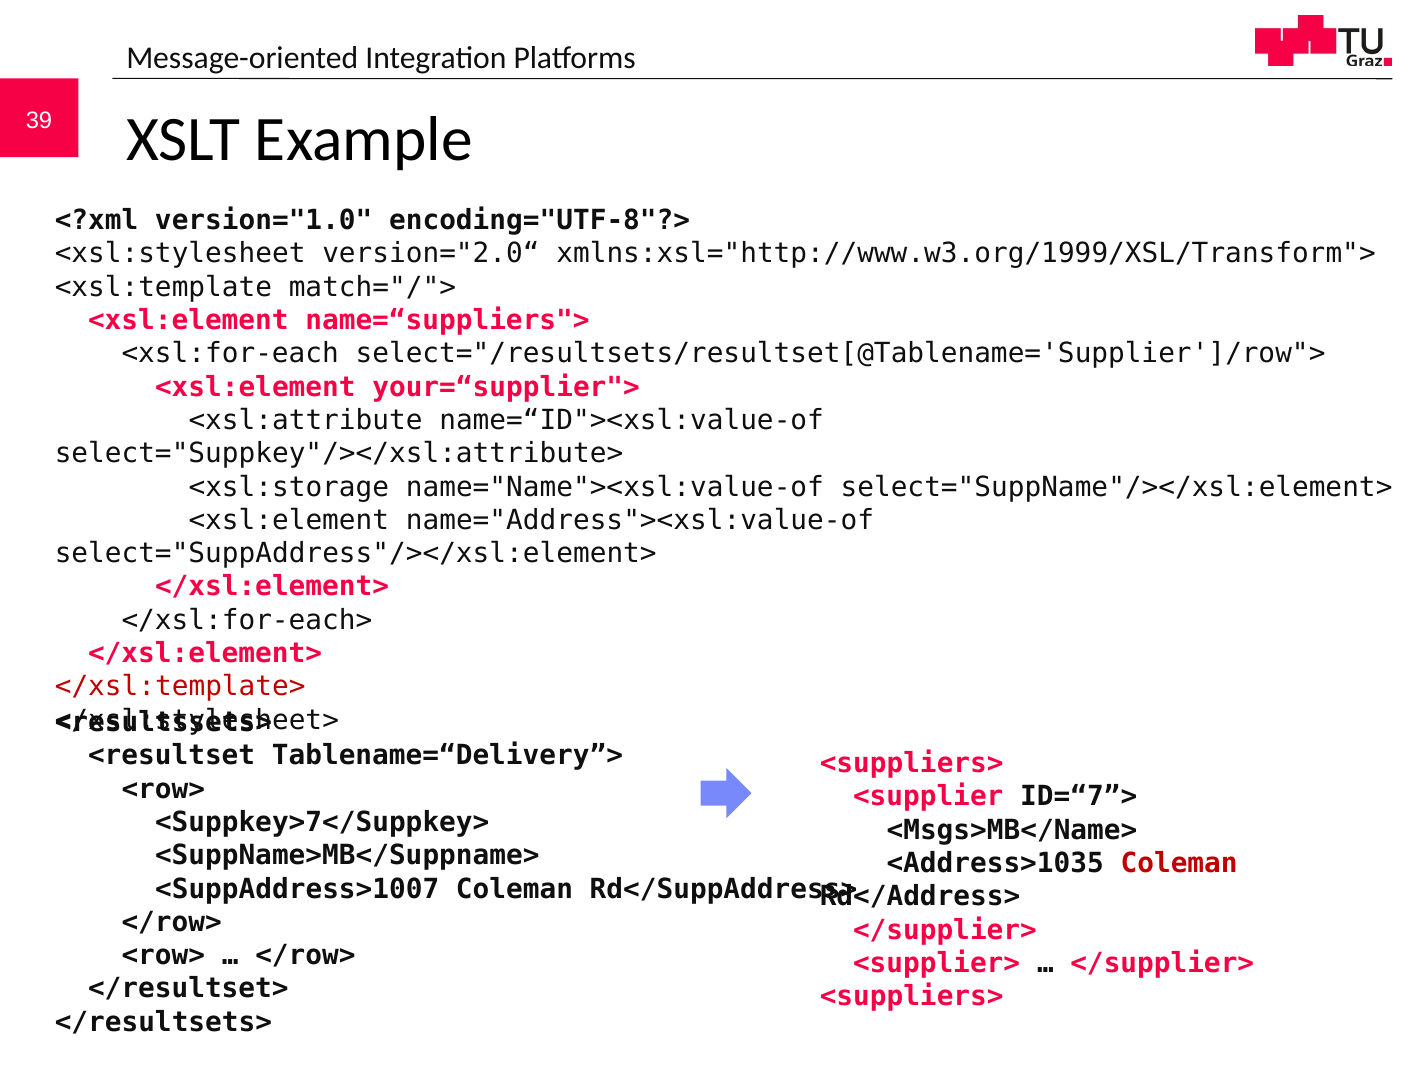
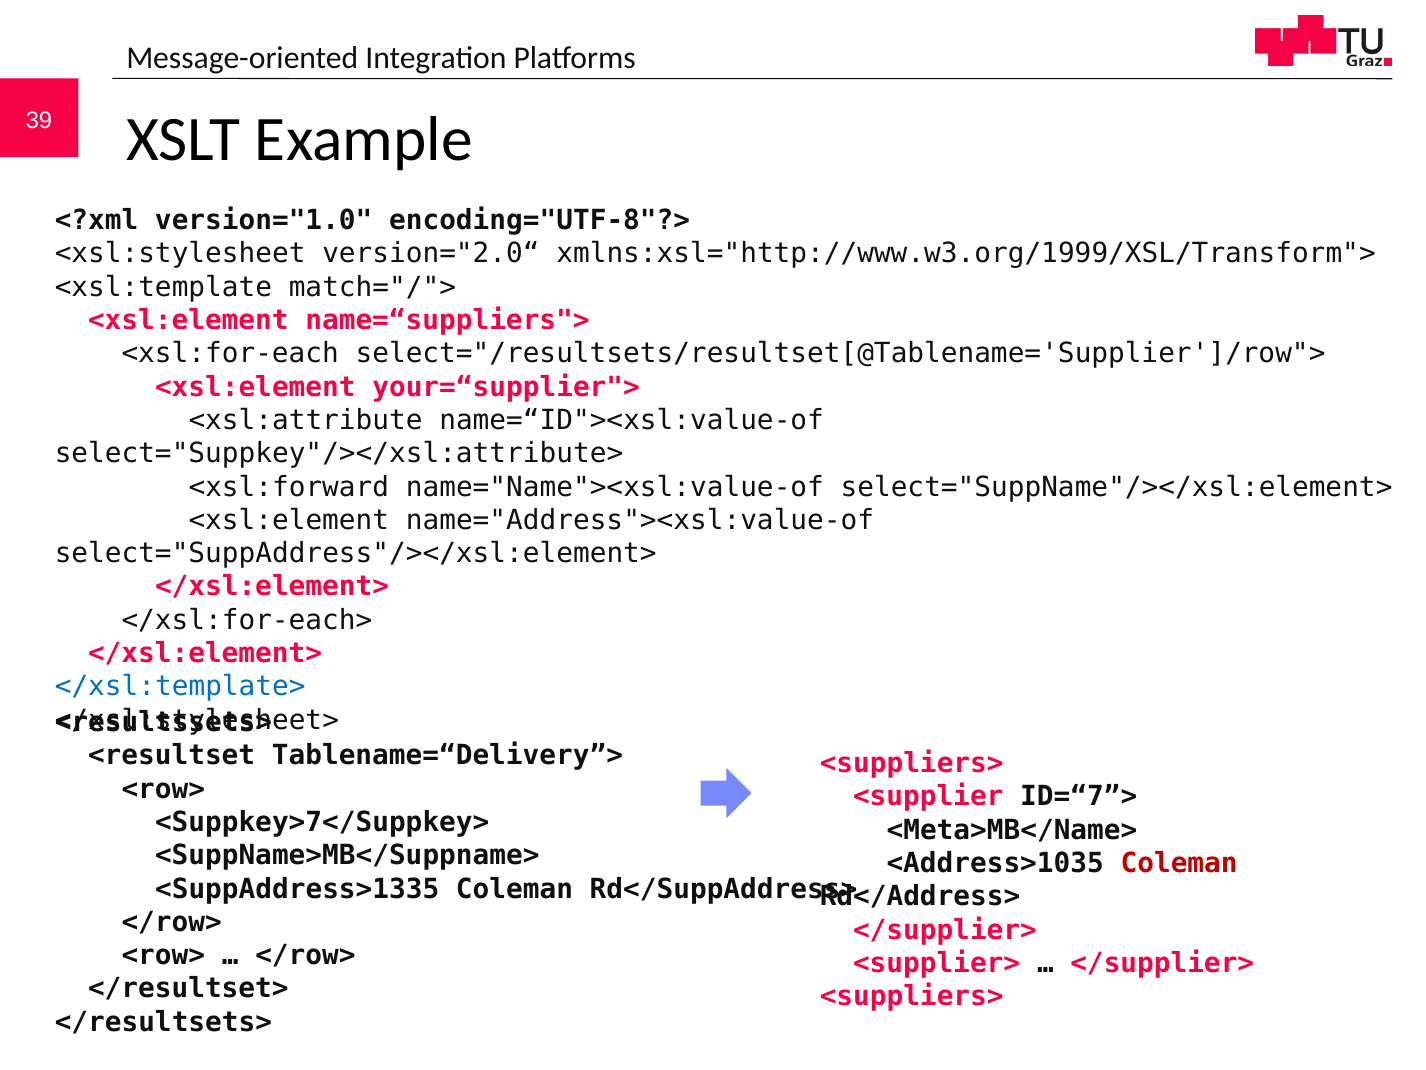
<xsl:storage: <xsl:storage -> <xsl:forward (289, 487)
</xsl:template> colour: red -> blue (180, 686)
<Msgs>MB</Name>: <Msgs>MB</Name> -> <Meta>MB</Name> (1012, 830)
<SuppAddress>1007: <SuppAddress>1007 -> <SuppAddress>1335 (297, 888)
